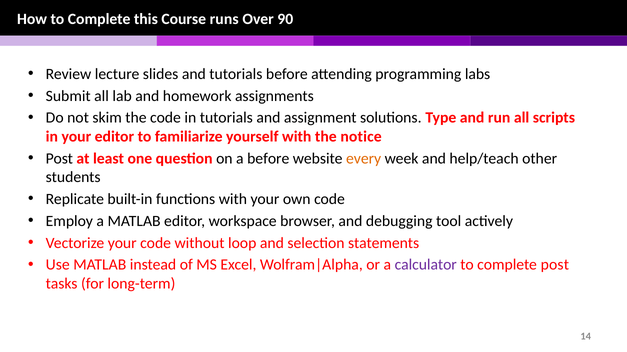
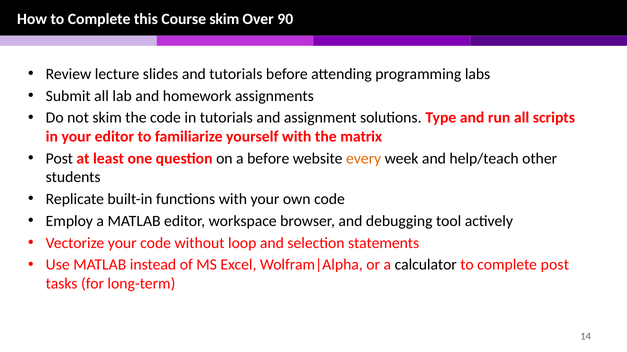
Course runs: runs -> skim (224, 19)
notice: notice -> matrix (361, 137)
calculator colour: purple -> black (426, 265)
